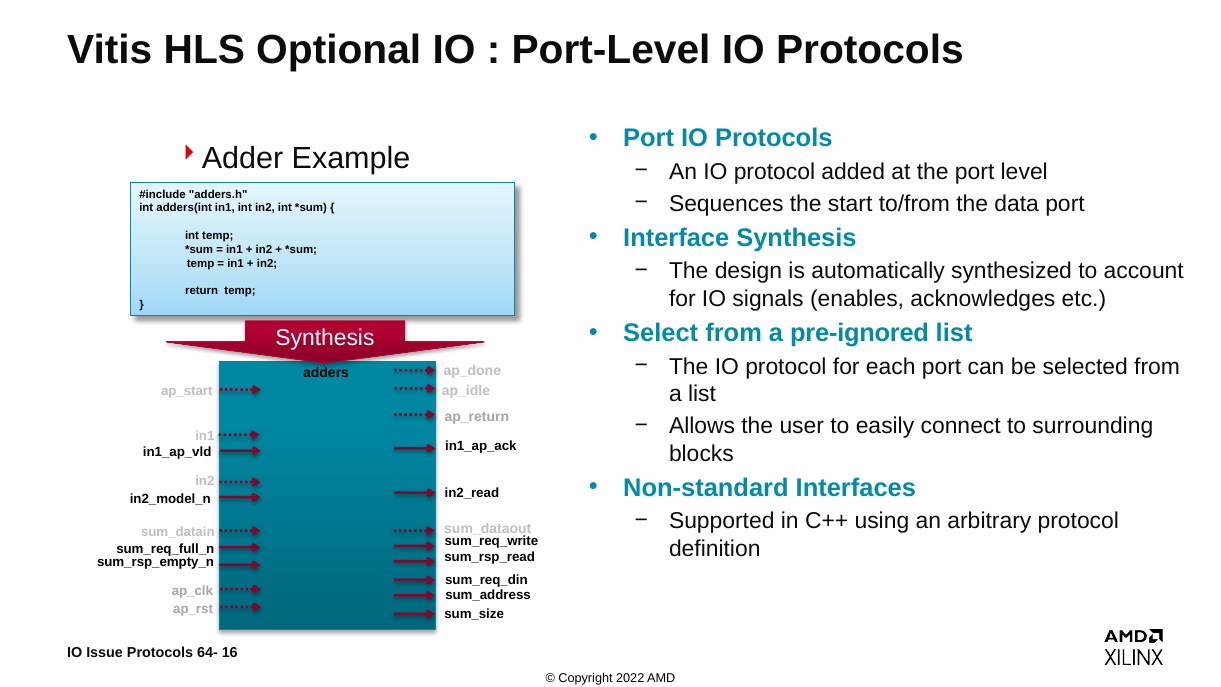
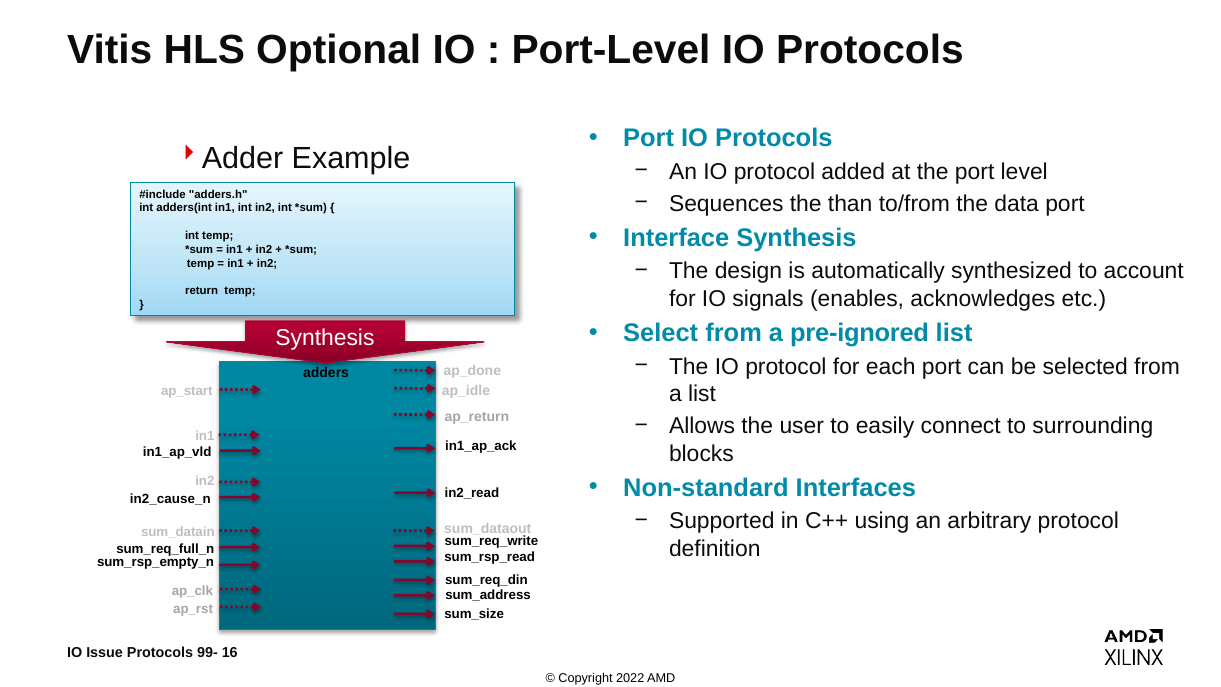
start: start -> than (850, 204)
in2_model_n: in2_model_n -> in2_cause_n (170, 498)
64-: 64- -> 99- (208, 653)
